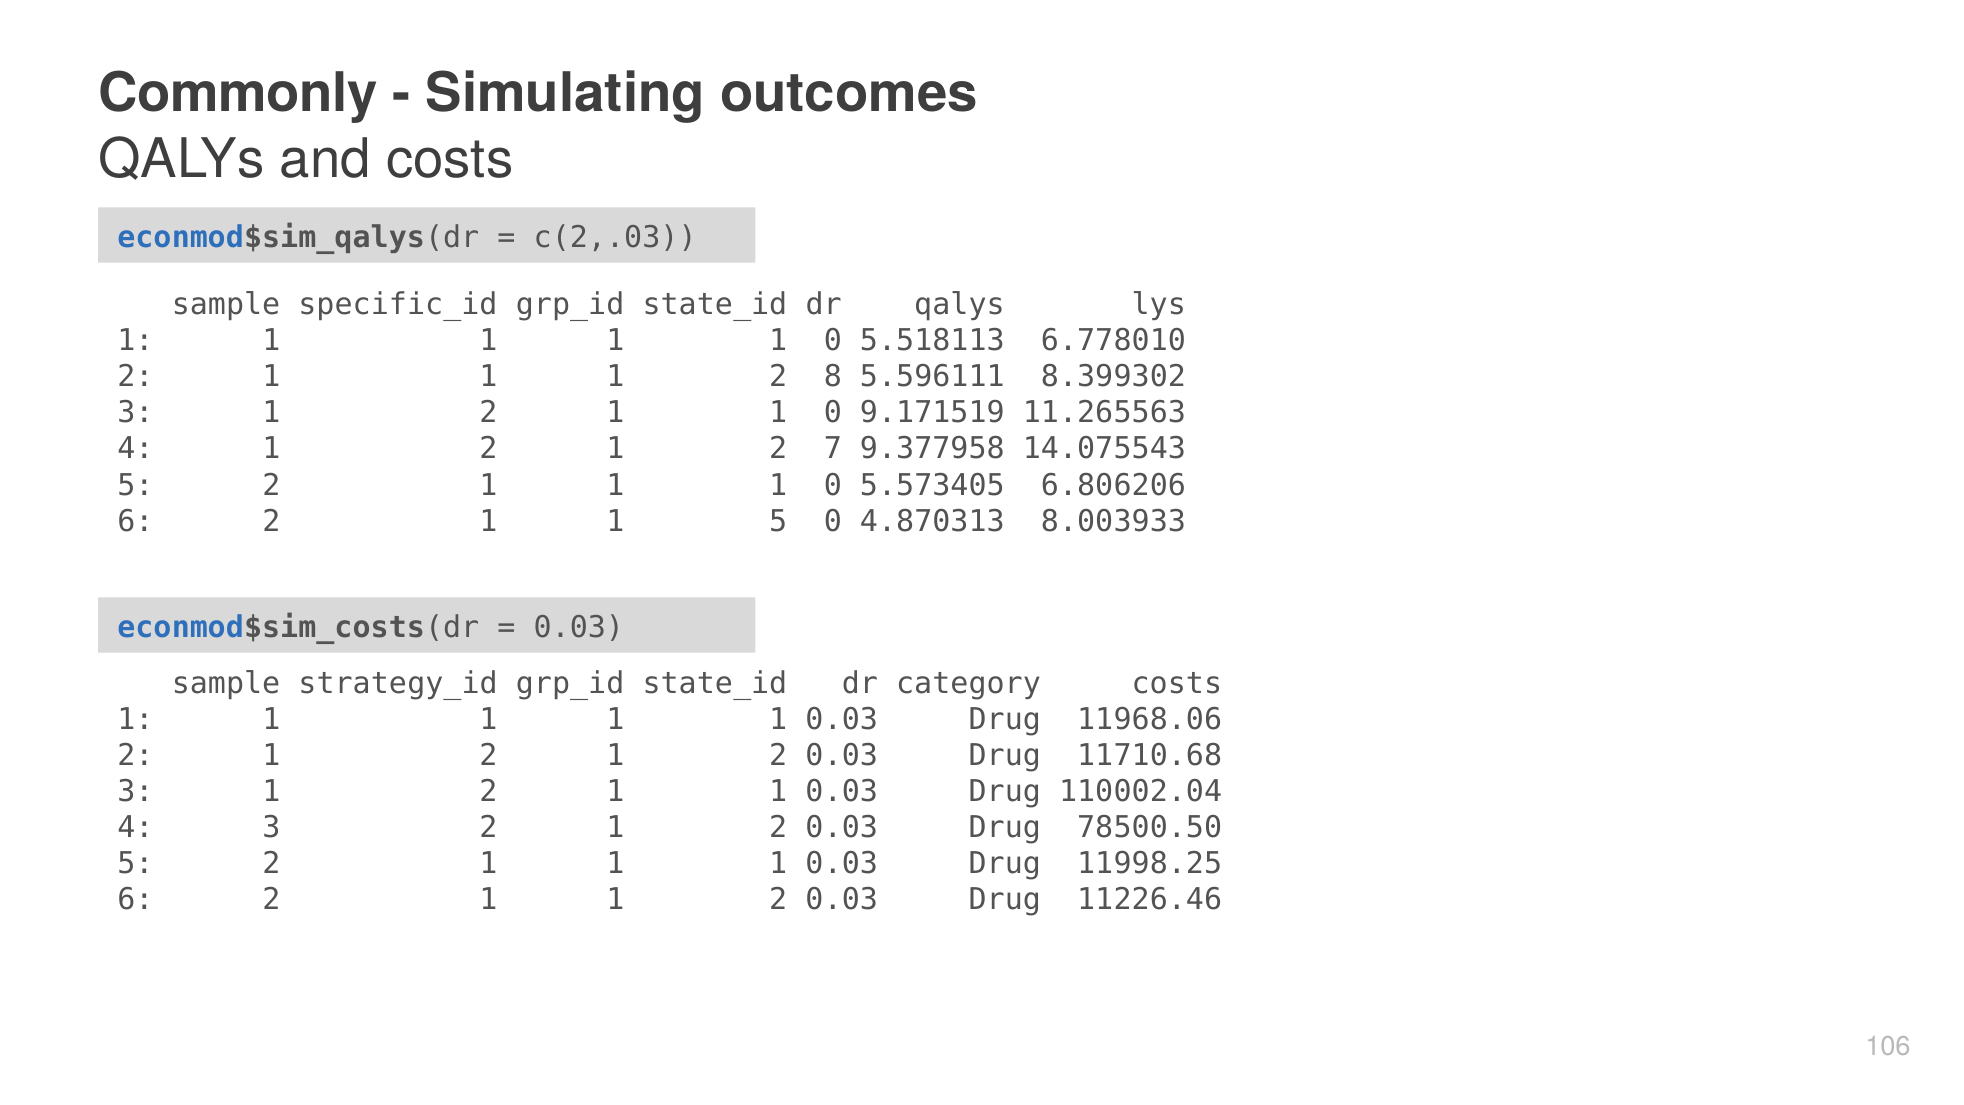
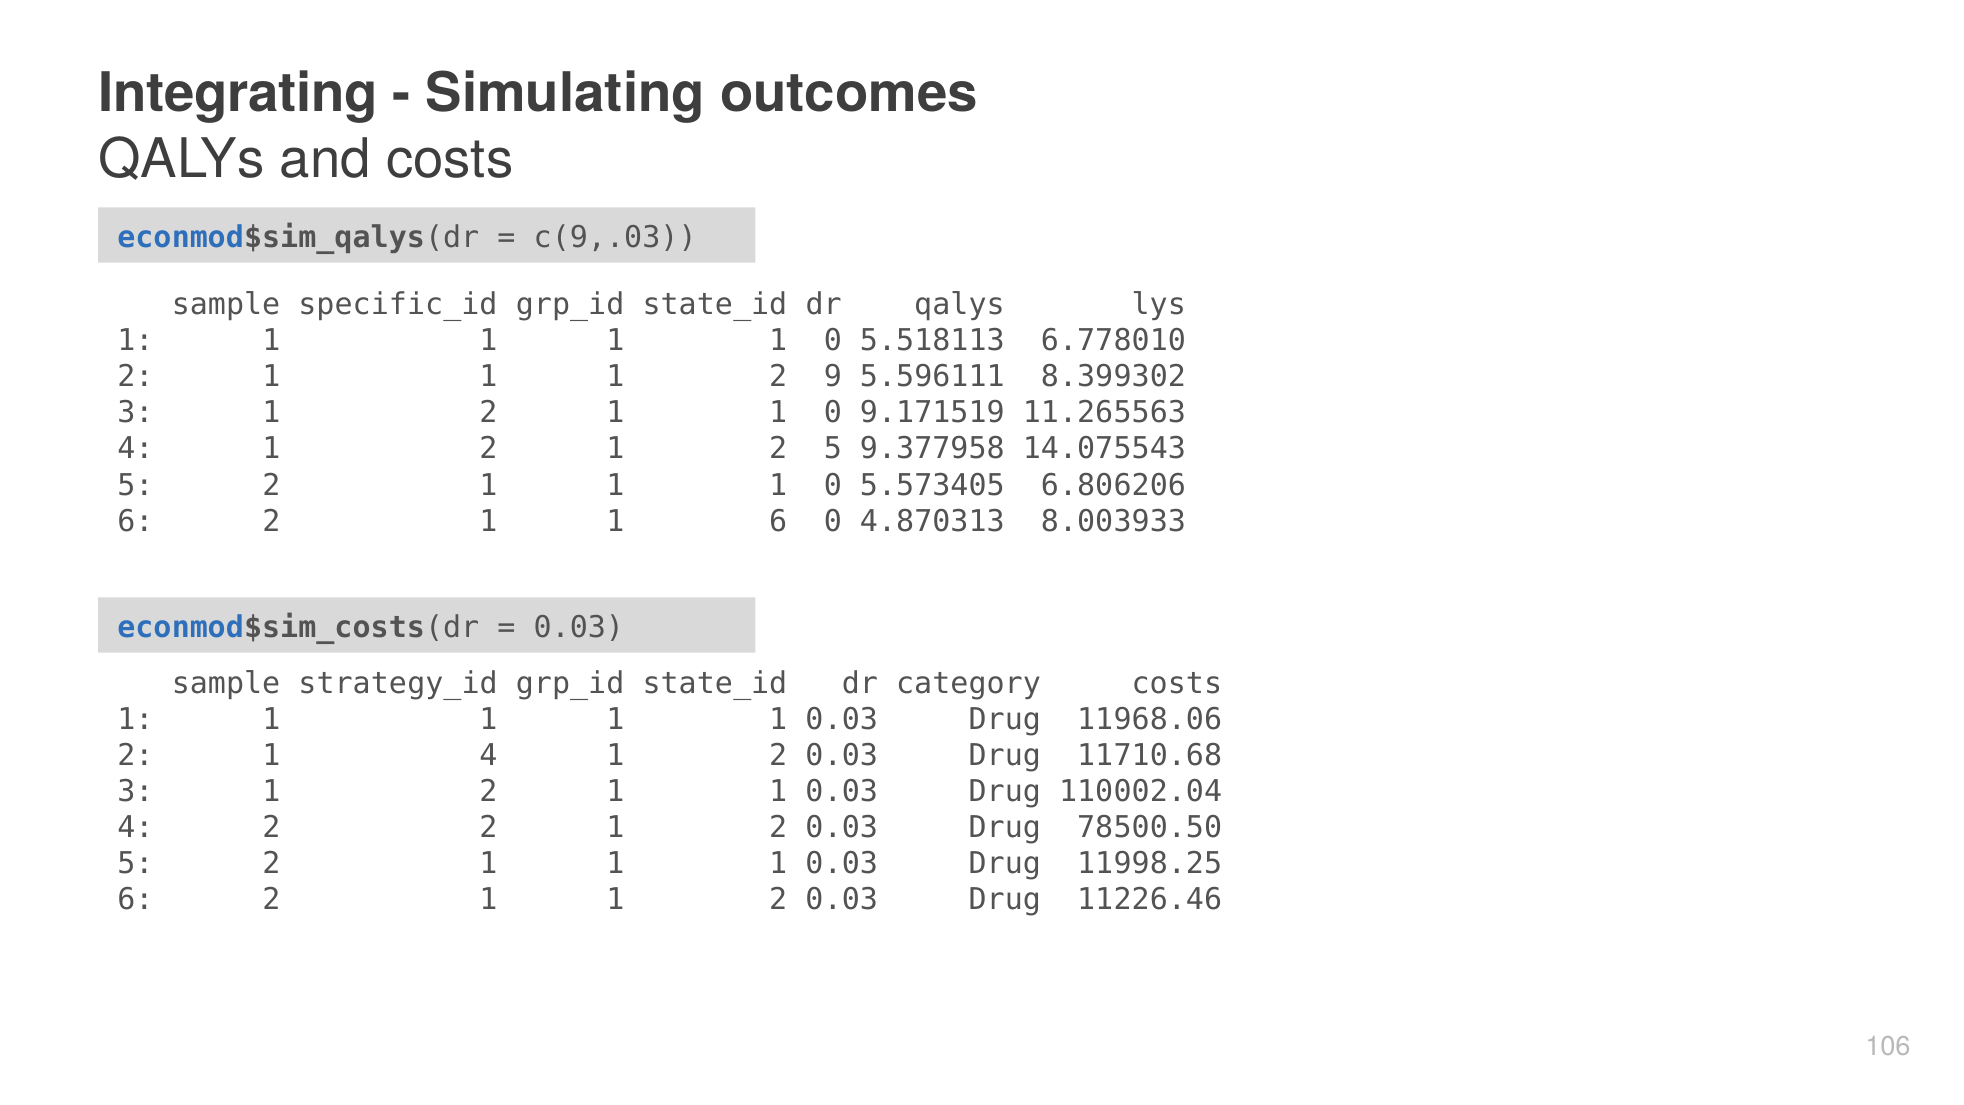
Commonly: Commonly -> Integrating (238, 94)
c(2,.03: c(2,.03 -> c(9,.03 (615, 237)
8: 8 -> 9 (833, 377)
2 7: 7 -> 5 (833, 449)
1 5: 5 -> 6 (778, 521)
2: 2 -> 4 (488, 755)
4 3: 3 -> 2 (271, 828)
